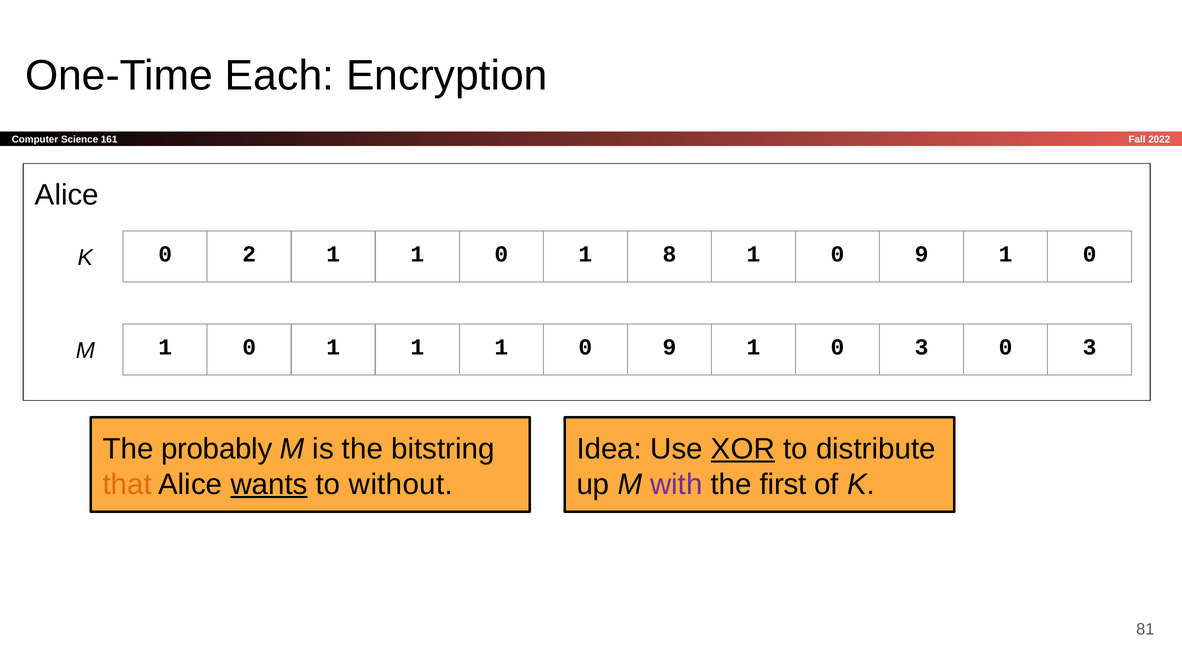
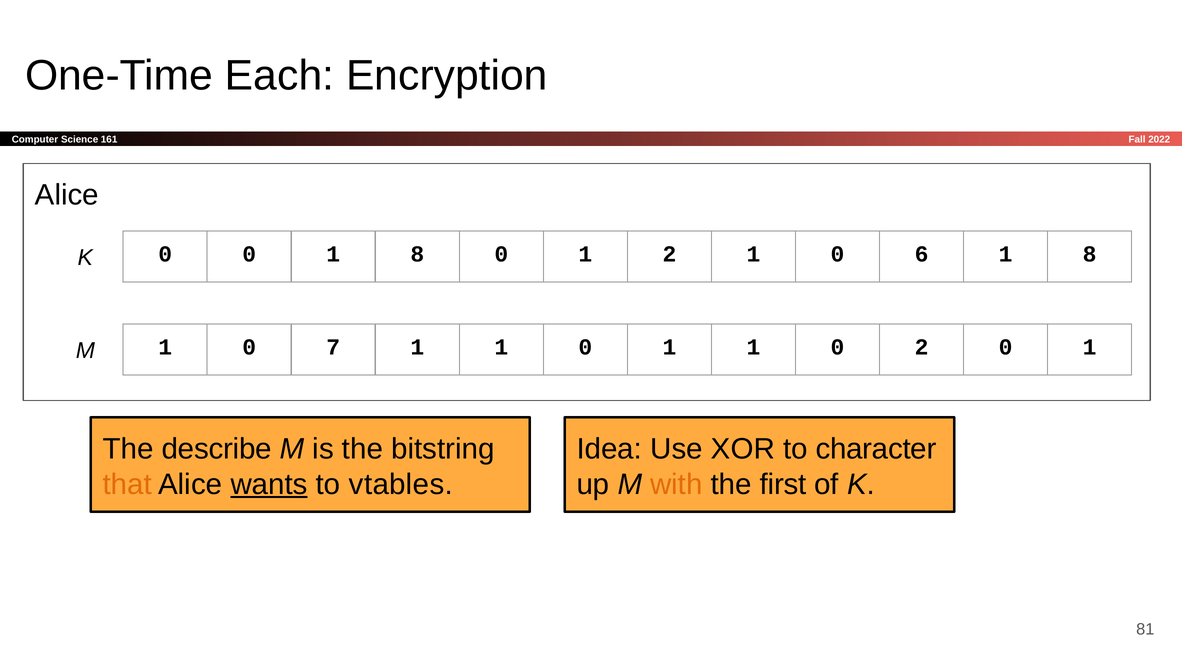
0 2: 2 -> 0 (249, 254)
1: 1 -> 8 (417, 254)
1 8: 8 -> 2 (669, 254)
9: 9 -> 6 (922, 254)
0: 0 -> 8 (1090, 254)
1: 1 -> 7 (333, 347)
1 1 0 9: 9 -> 1 (669, 347)
1 0 3: 3 -> 2 (922, 347)
3: 3 -> 1 (1090, 347)
probably: probably -> describe (217, 449)
XOR underline: present -> none (743, 449)
distribute: distribute -> character (876, 449)
without: without -> vtables (401, 484)
with colour: purple -> orange (676, 484)
